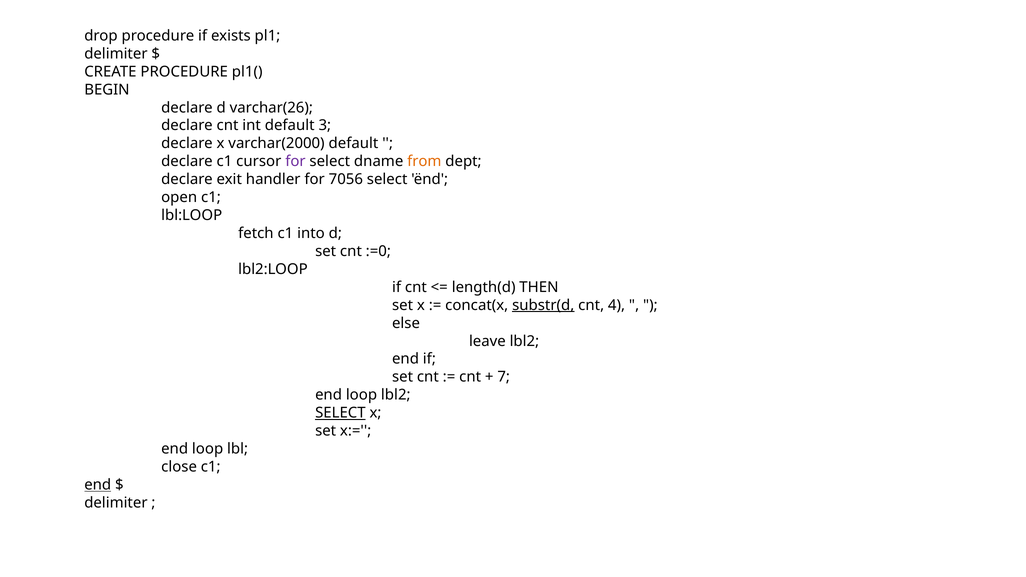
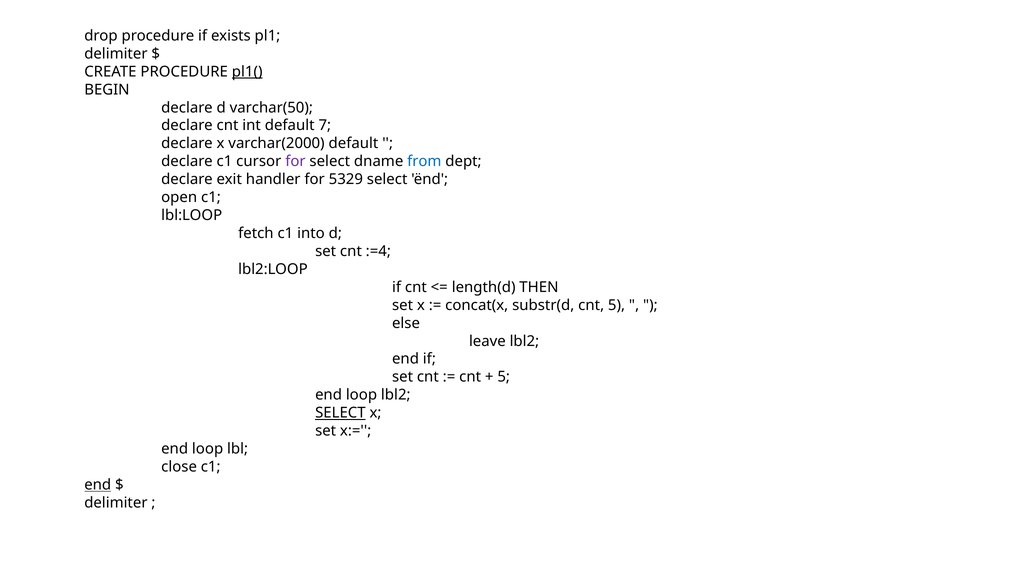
pl1( underline: none -> present (247, 72)
varchar(26: varchar(26 -> varchar(50 (271, 108)
3: 3 -> 7 (325, 126)
from colour: orange -> blue (424, 162)
7056: 7056 -> 5329 (346, 179)
:=0: :=0 -> :=4 (378, 251)
substr(d underline: present -> none (543, 305)
cnt 4: 4 -> 5 (617, 305)
7: 7 -> 5 (504, 377)
